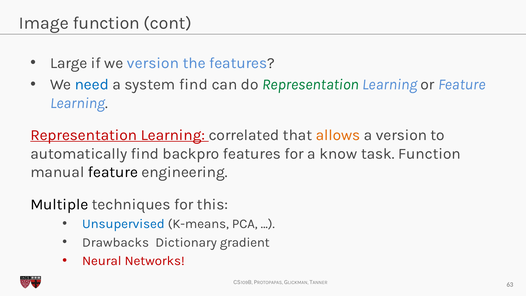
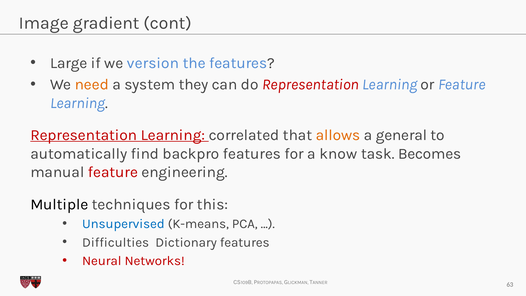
Image function: function -> gradient (106, 23)
need colour: blue -> orange (92, 85)
system find: find -> they (194, 85)
Representation colour: green -> red (311, 85)
a version: version -> general (402, 135)
task Function: Function -> Becomes (430, 154)
feature colour: black -> red (113, 172)
Drawbacks: Drawbacks -> Difficulties (116, 242)
Dictionary gradient: gradient -> features (245, 242)
